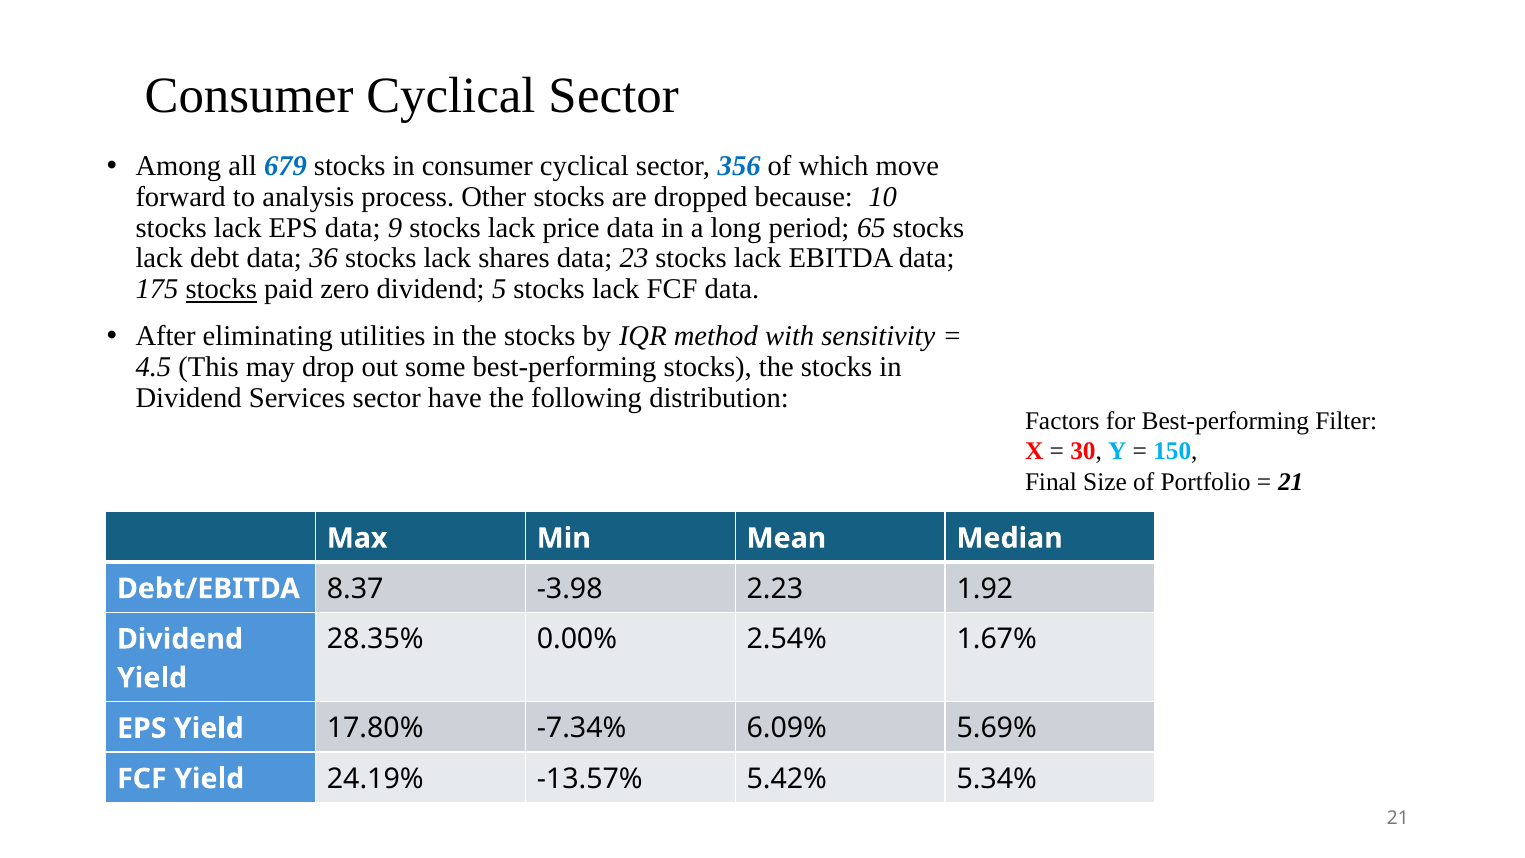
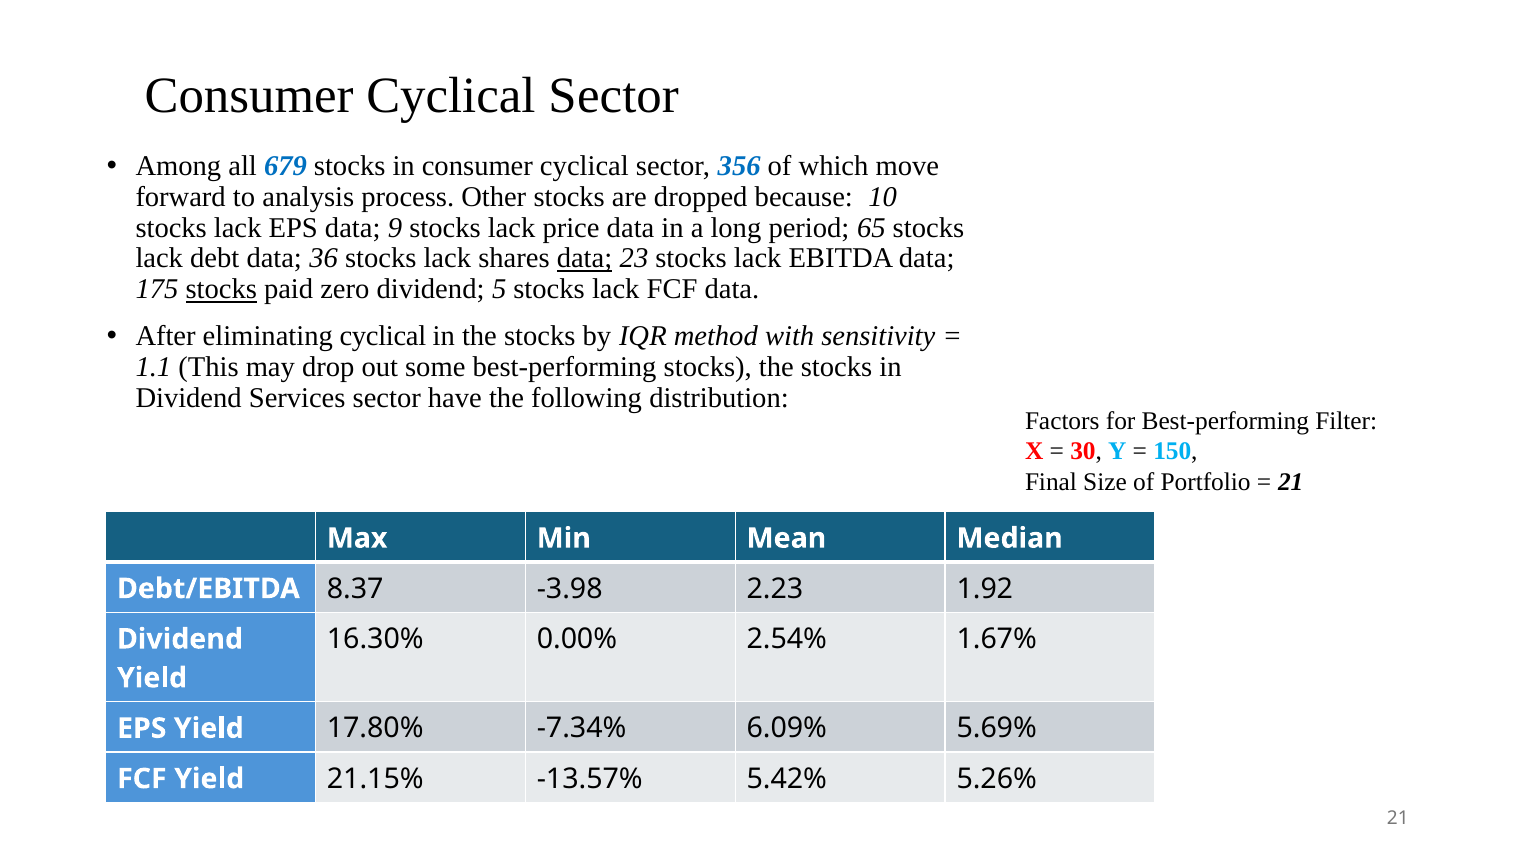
data underline: none -> present (585, 258)
eliminating utilities: utilities -> cyclical (383, 336)
4.5: 4.5 -> 1.1 (153, 367)
28.35%: 28.35% -> 16.30% (375, 639)
24.19%: 24.19% -> 21.15% (375, 779)
5.34%: 5.34% -> 5.26% (997, 779)
